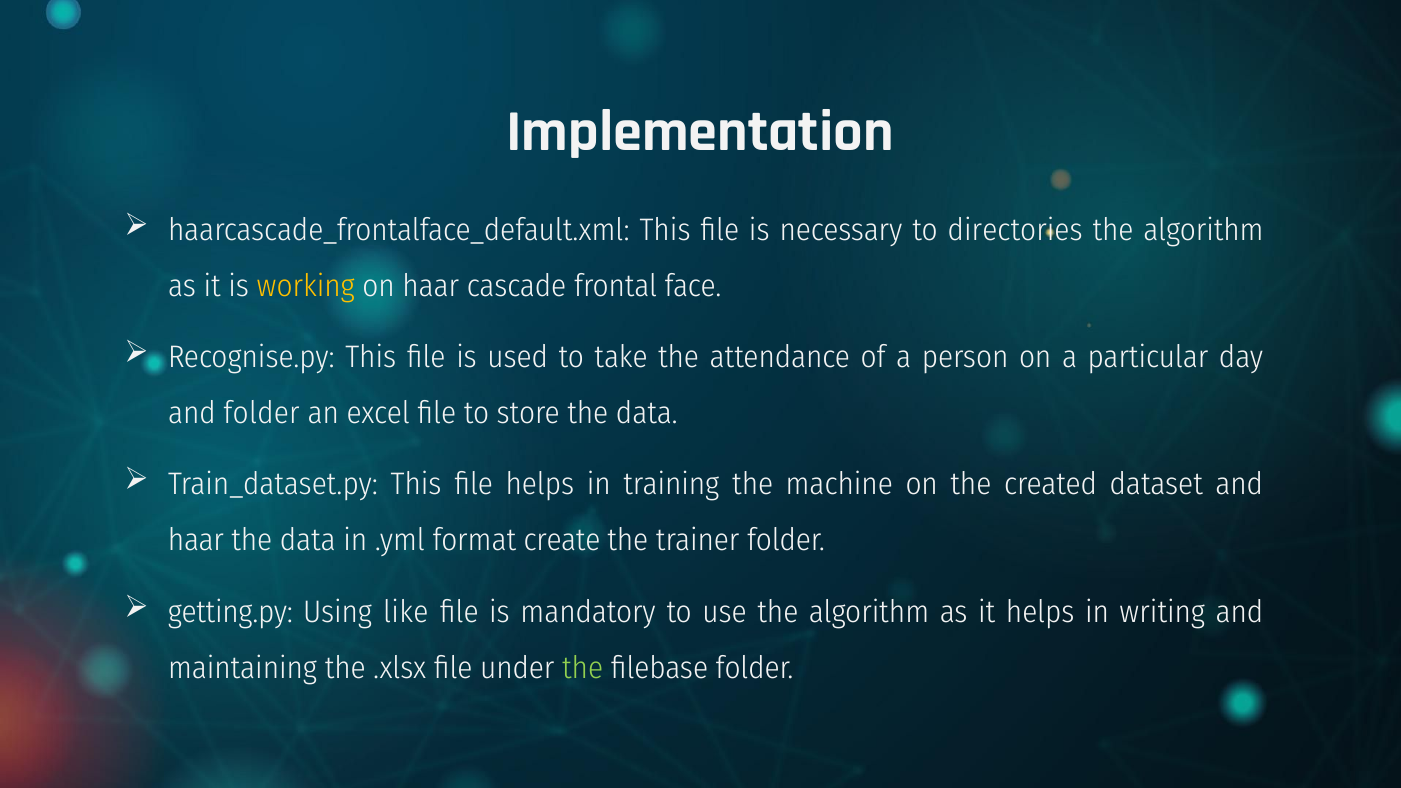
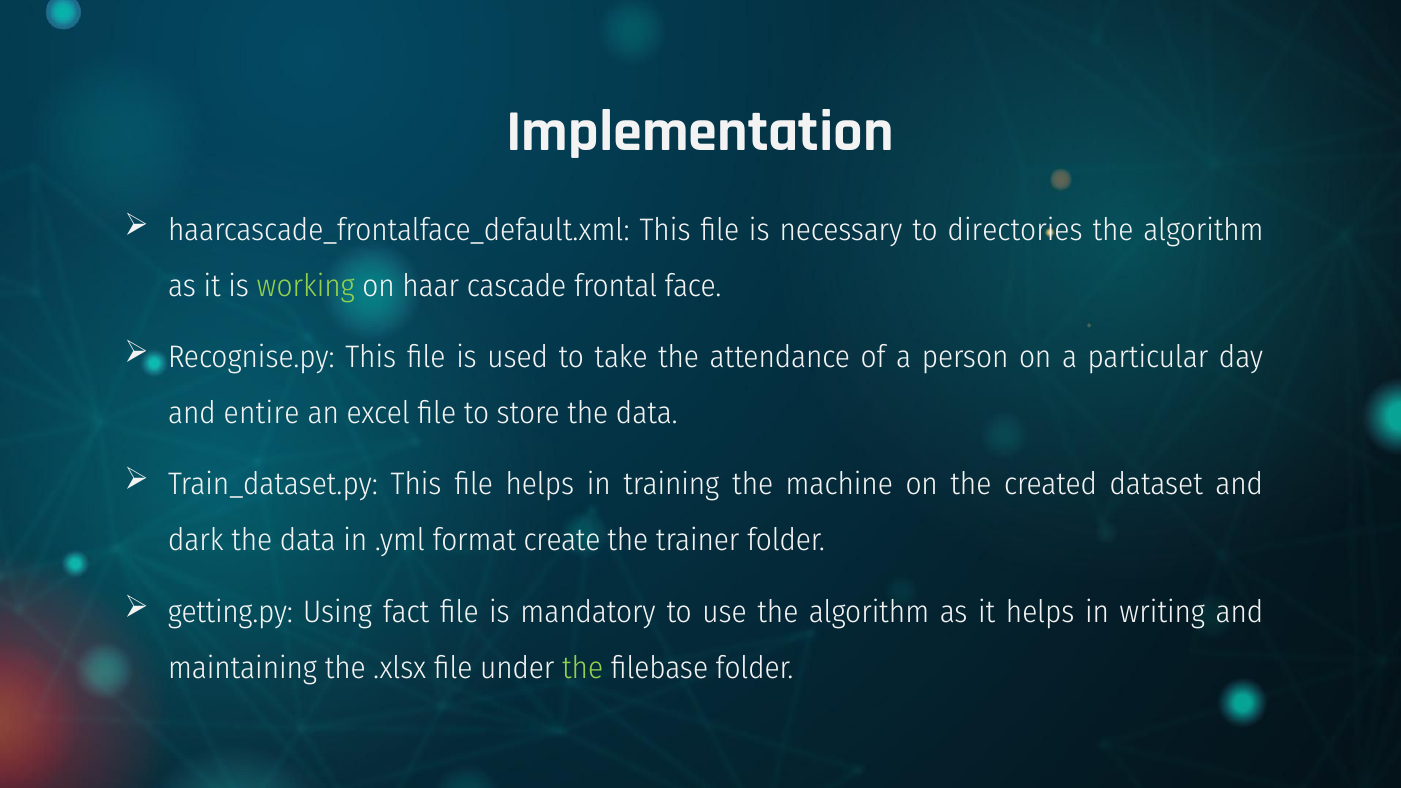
working colour: yellow -> light green (306, 286)
and folder: folder -> entire (262, 413)
haar: haar -> dark (196, 541)
like: like -> fact (406, 612)
